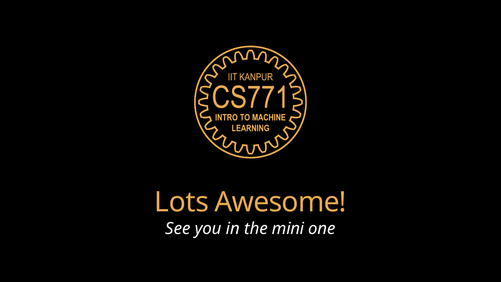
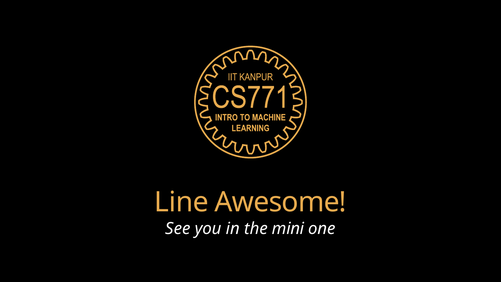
Lots: Lots -> Line (182, 202)
